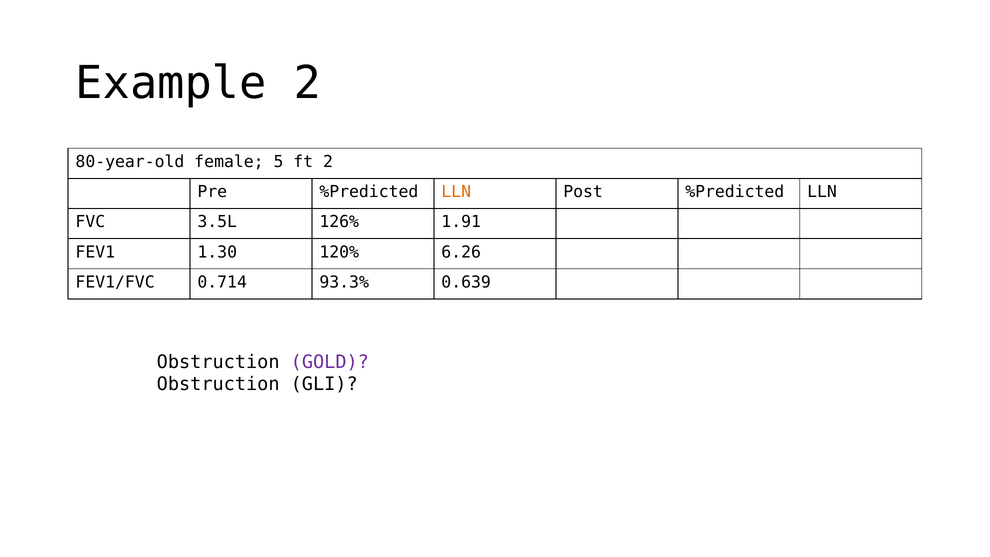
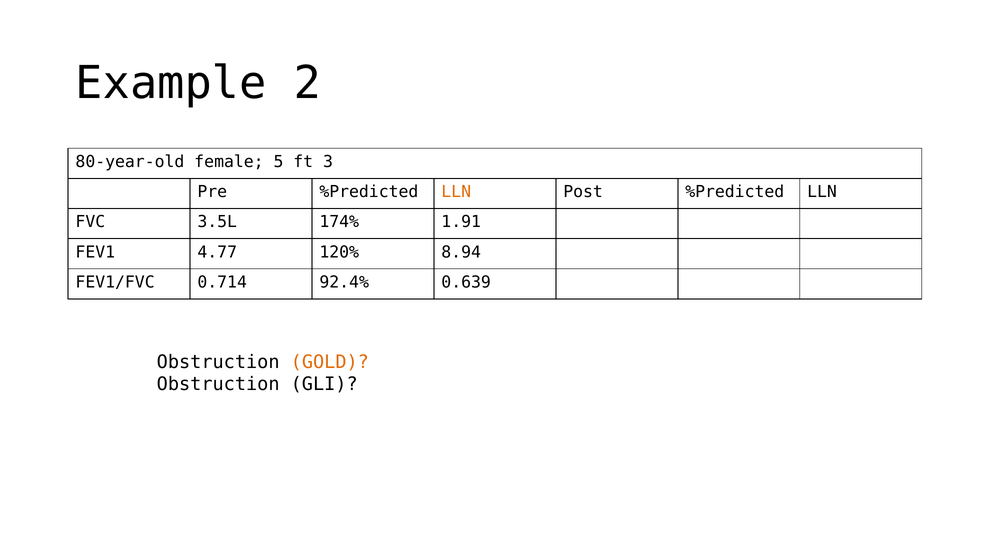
ft 2: 2 -> 3 (328, 162)
126%: 126% -> 174% (339, 222)
1.30: 1.30 -> 4.77 (217, 252)
6.26: 6.26 -> 8.94 (461, 252)
93.3%: 93.3% -> 92.4% (344, 282)
GOLD colour: purple -> orange (330, 362)
